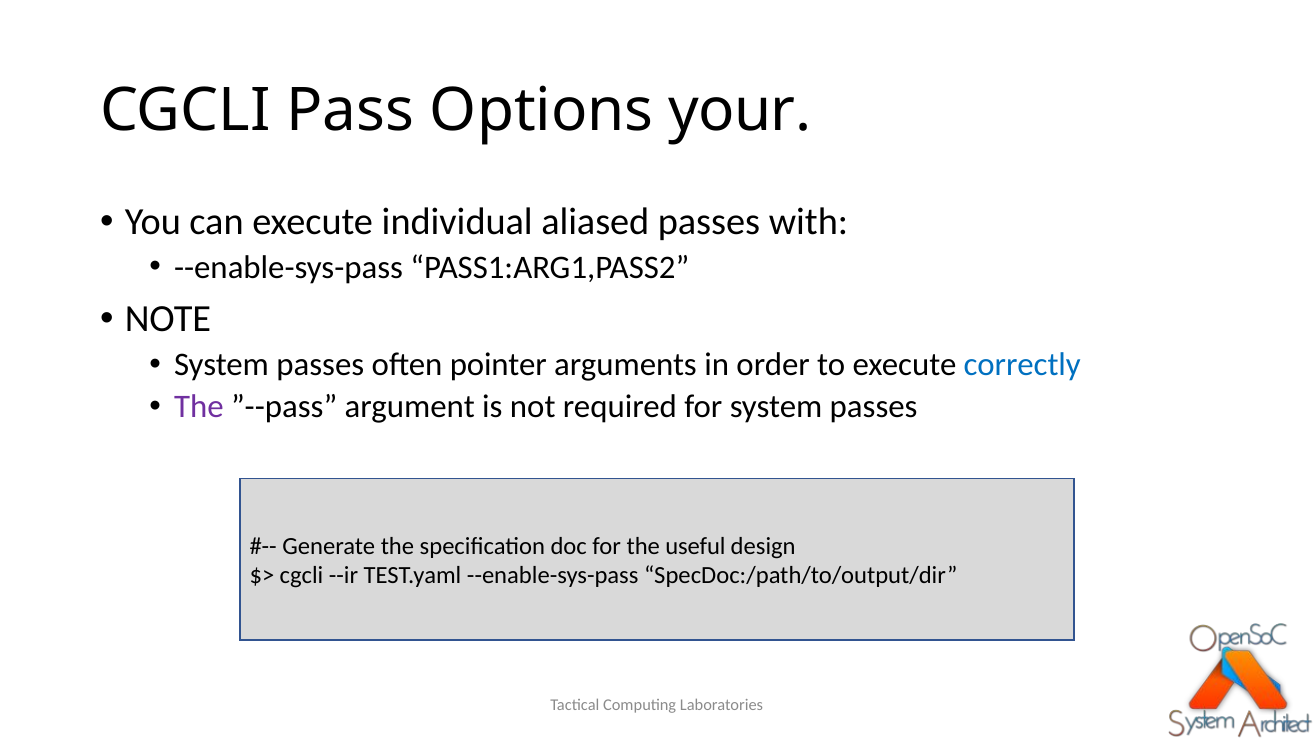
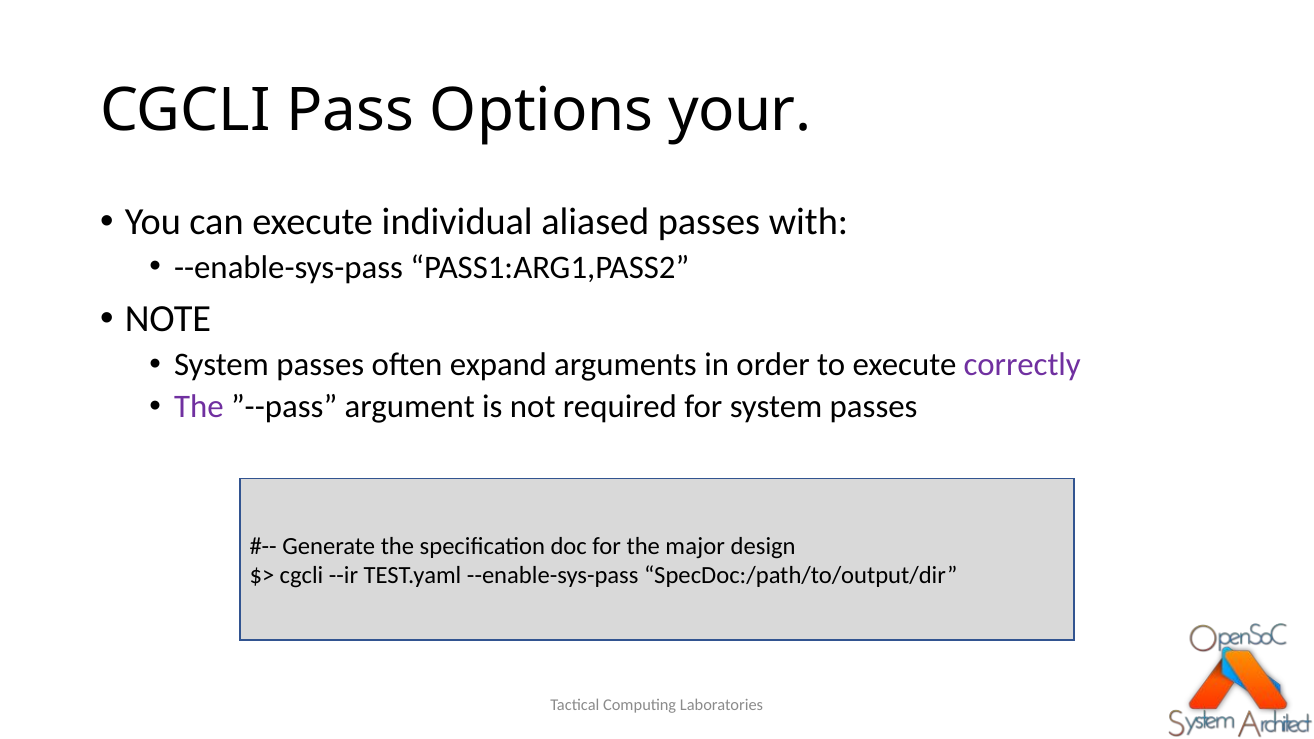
pointer: pointer -> expand (498, 365)
correctly colour: blue -> purple (1022, 365)
useful: useful -> major (695, 546)
